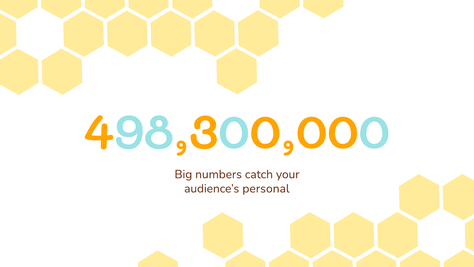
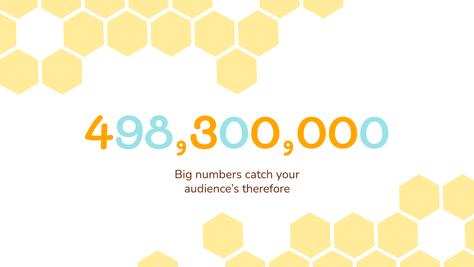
personal: personal -> therefore (266, 188)
